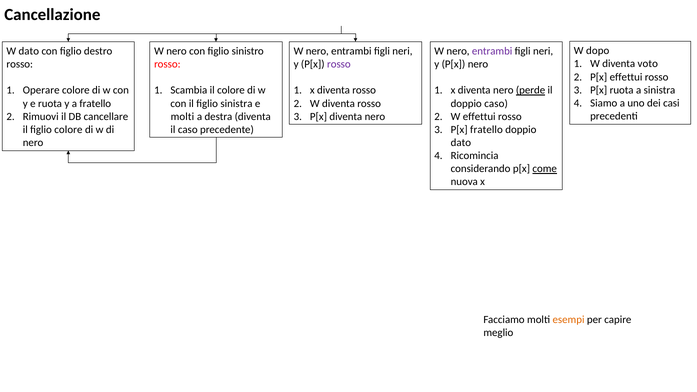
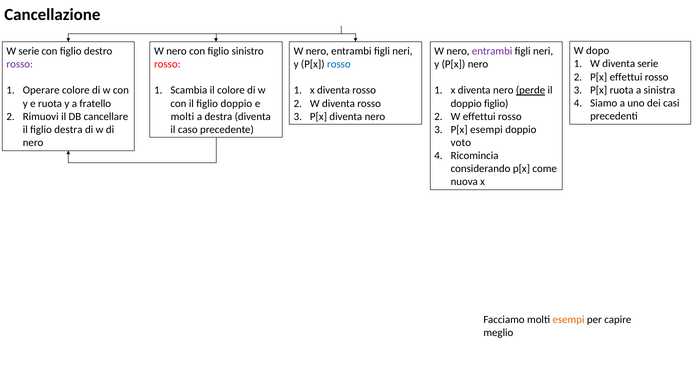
W dato: dato -> serie (29, 51)
diventa voto: voto -> serie (648, 64)
rosso colour: black -> purple (20, 64)
rosso colour: purple -> blue (339, 64)
figlio sinistra: sinistra -> doppio (236, 103)
doppio caso: caso -> figlio (496, 103)
figlio colore: colore -> destra (68, 130)
P[x fratello: fratello -> esempi (486, 130)
dato: dato -> voto (461, 143)
come underline: present -> none (545, 169)
